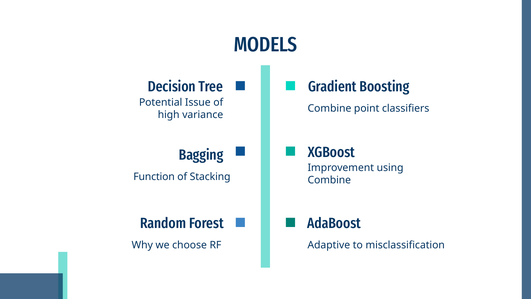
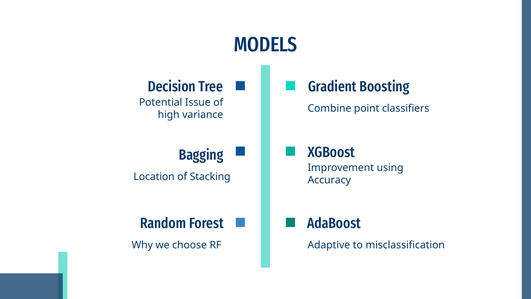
Function: Function -> Location (154, 177)
Combine: Combine -> Accuracy (329, 180)
